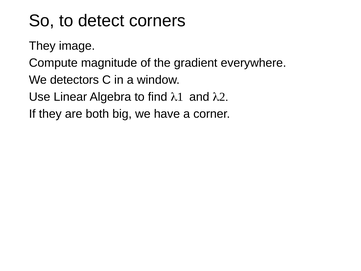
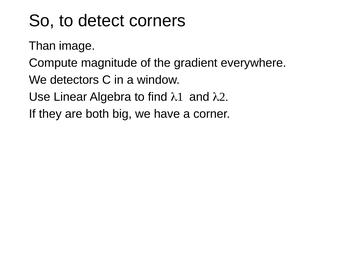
They: They -> Than (42, 46)
